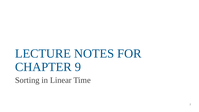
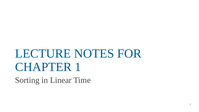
9: 9 -> 1 (78, 67)
